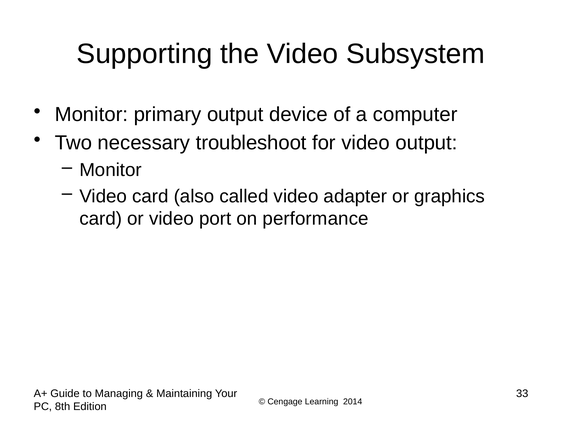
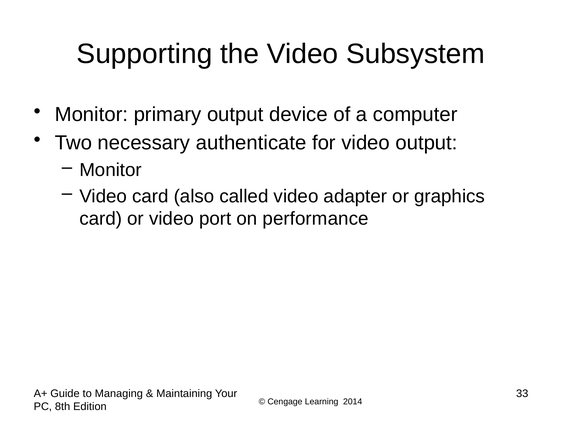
troubleshoot: troubleshoot -> authenticate (251, 143)
